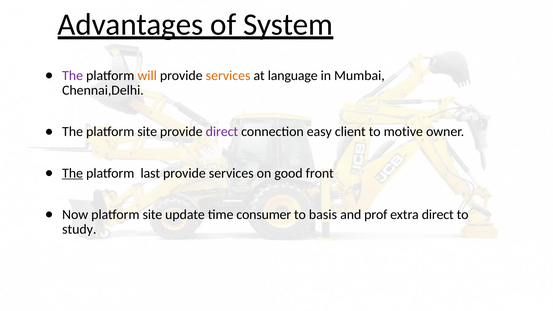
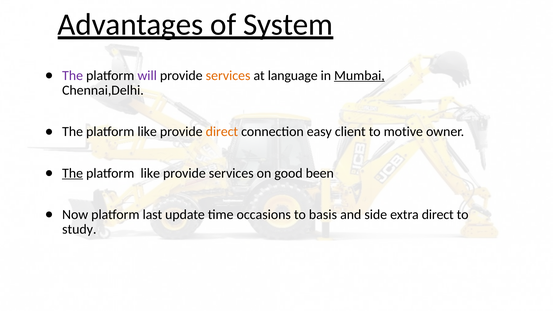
will colour: orange -> purple (147, 75)
Mumbai underline: none -> present (359, 75)
site: site -> like (147, 132)
direct colour: purple -> orange (222, 132)
last: last -> like (150, 173)
front: front -> been (320, 173)
Now platform site: site -> last (152, 215)
consumer: consumer -> occasions (264, 215)
prof: prof -> side (376, 215)
